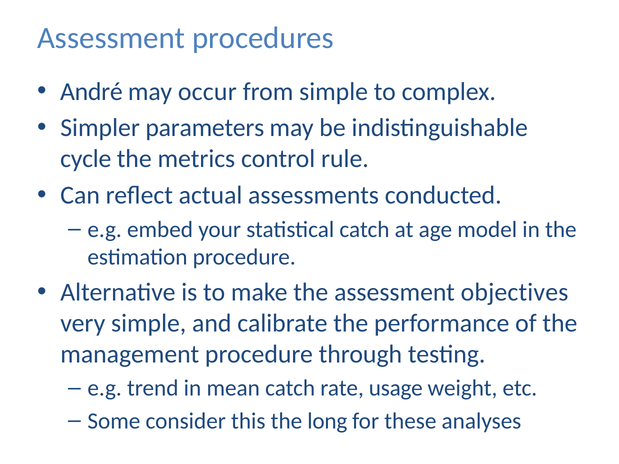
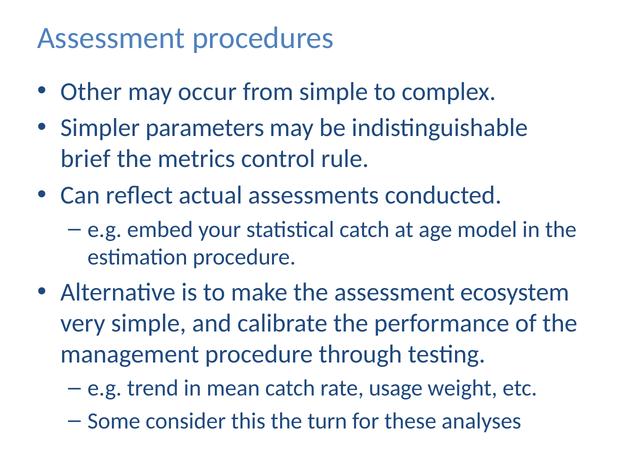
André: André -> Other (91, 92)
cycle: cycle -> brief (86, 159)
objectives: objectives -> ecosystem (515, 292)
long: long -> turn (327, 421)
